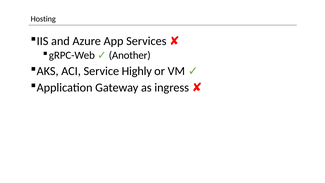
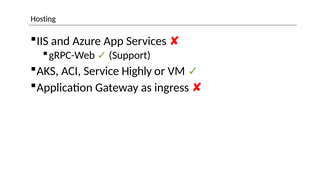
Another: Another -> Support (130, 55)
